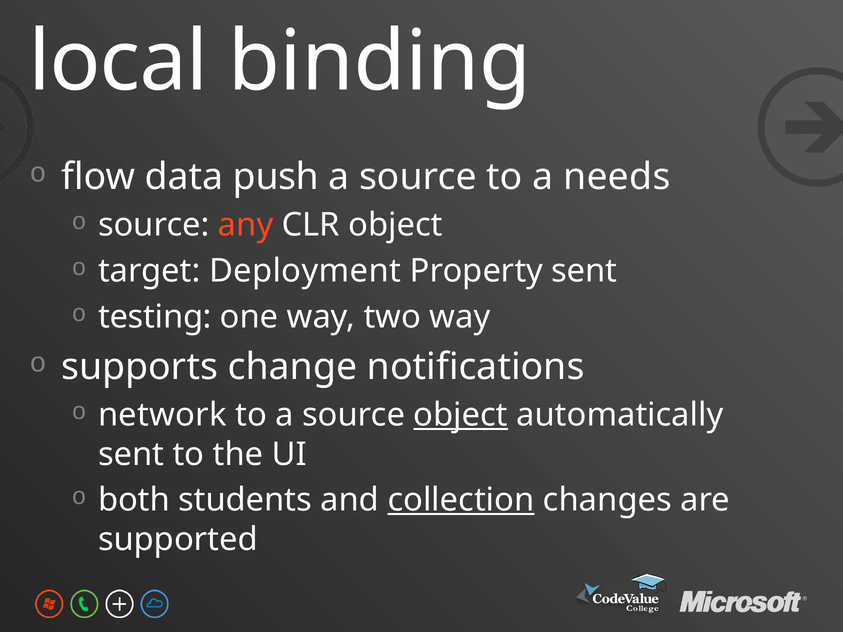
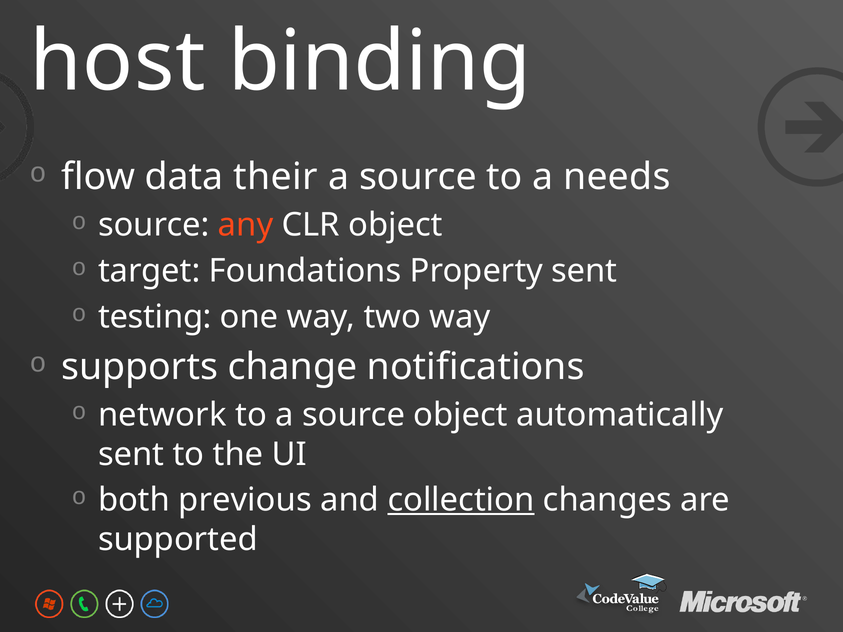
local: local -> host (118, 62)
push: push -> their (276, 177)
Deployment: Deployment -> Foundations (305, 271)
object underline: present -> none (461, 415)
students: students -> previous (245, 500)
